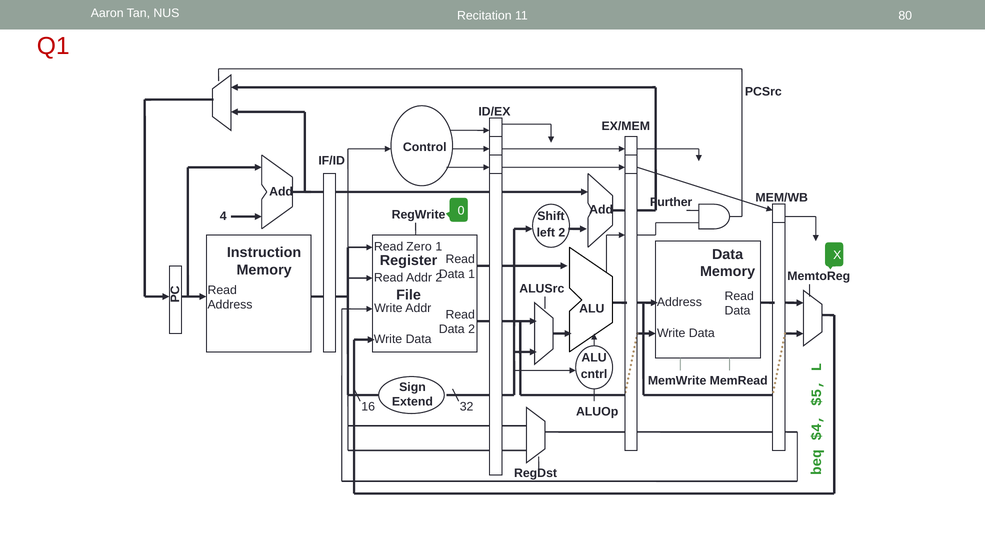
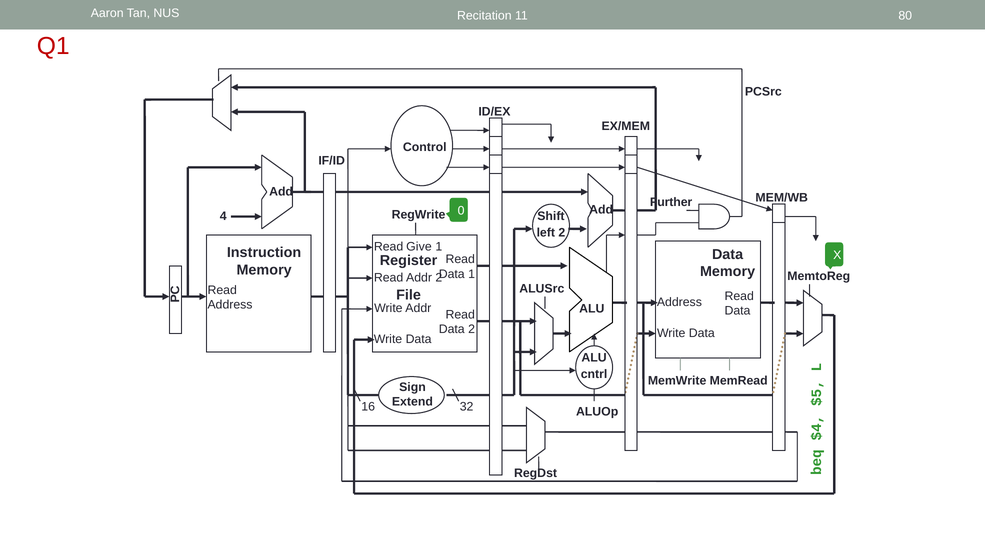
Zero: Zero -> Give (419, 247)
